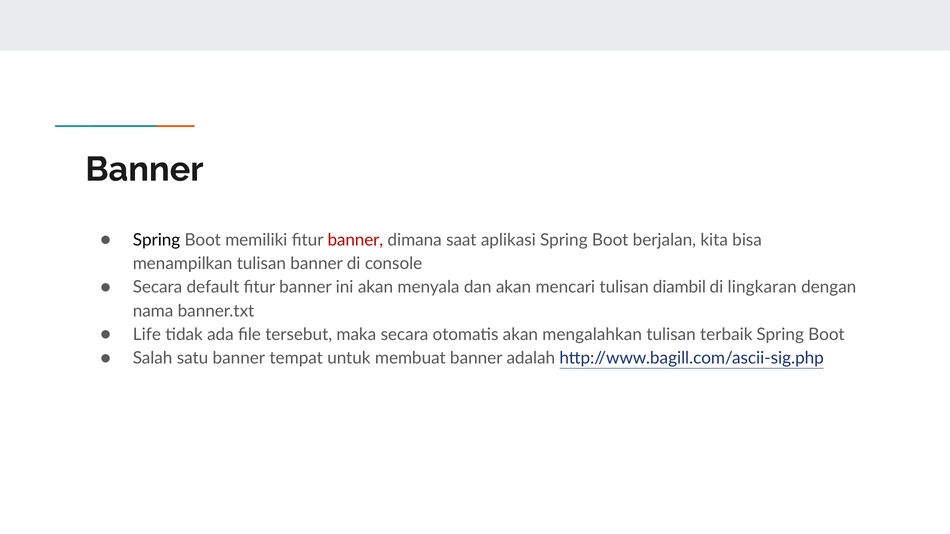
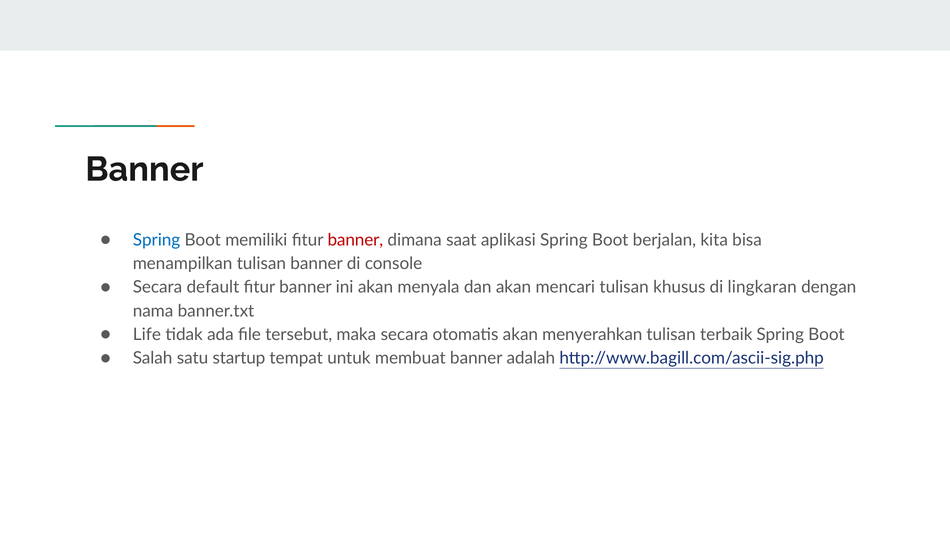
Spring colour: black -> blue (157, 240)
diambil: diambil -> khusus (679, 287)
mengalahkan: mengalahkan -> menyerahkan (592, 335)
satu banner: banner -> startup (239, 358)
